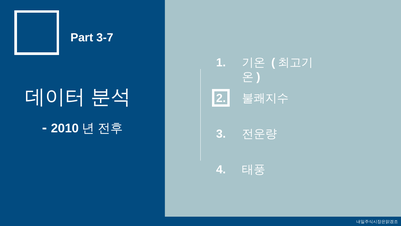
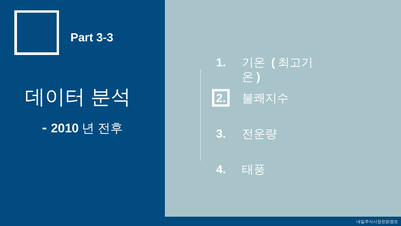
3-7: 3-7 -> 3-3 (105, 38)
